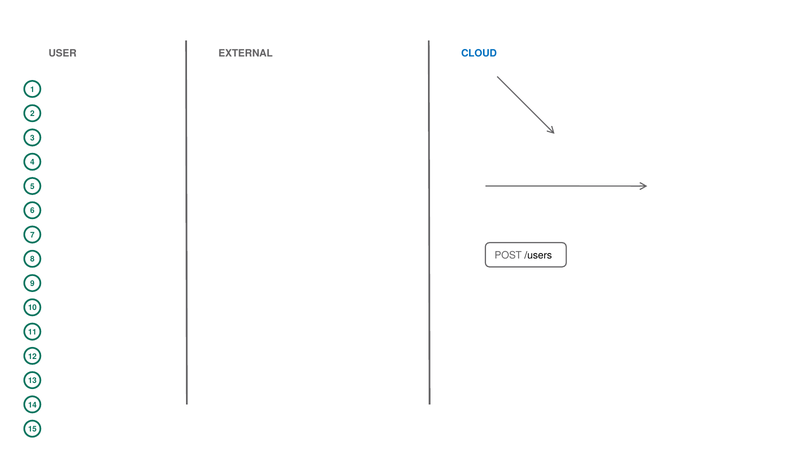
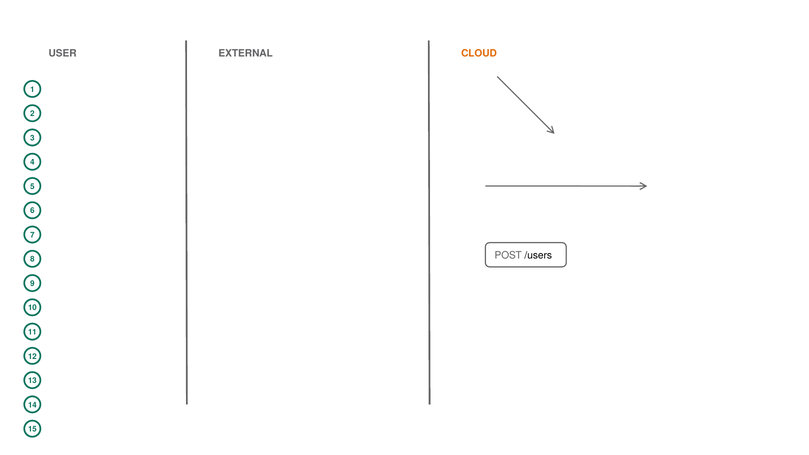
CLOUD colour: blue -> orange (479, 53)
